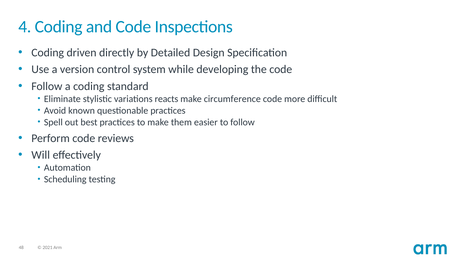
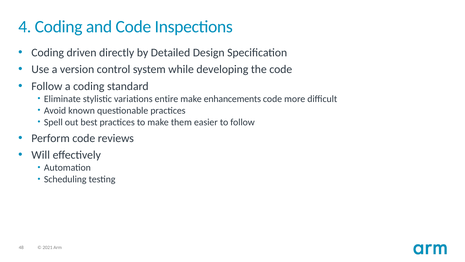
reacts: reacts -> entire (166, 99)
circumference: circumference -> enhancements (232, 99)
